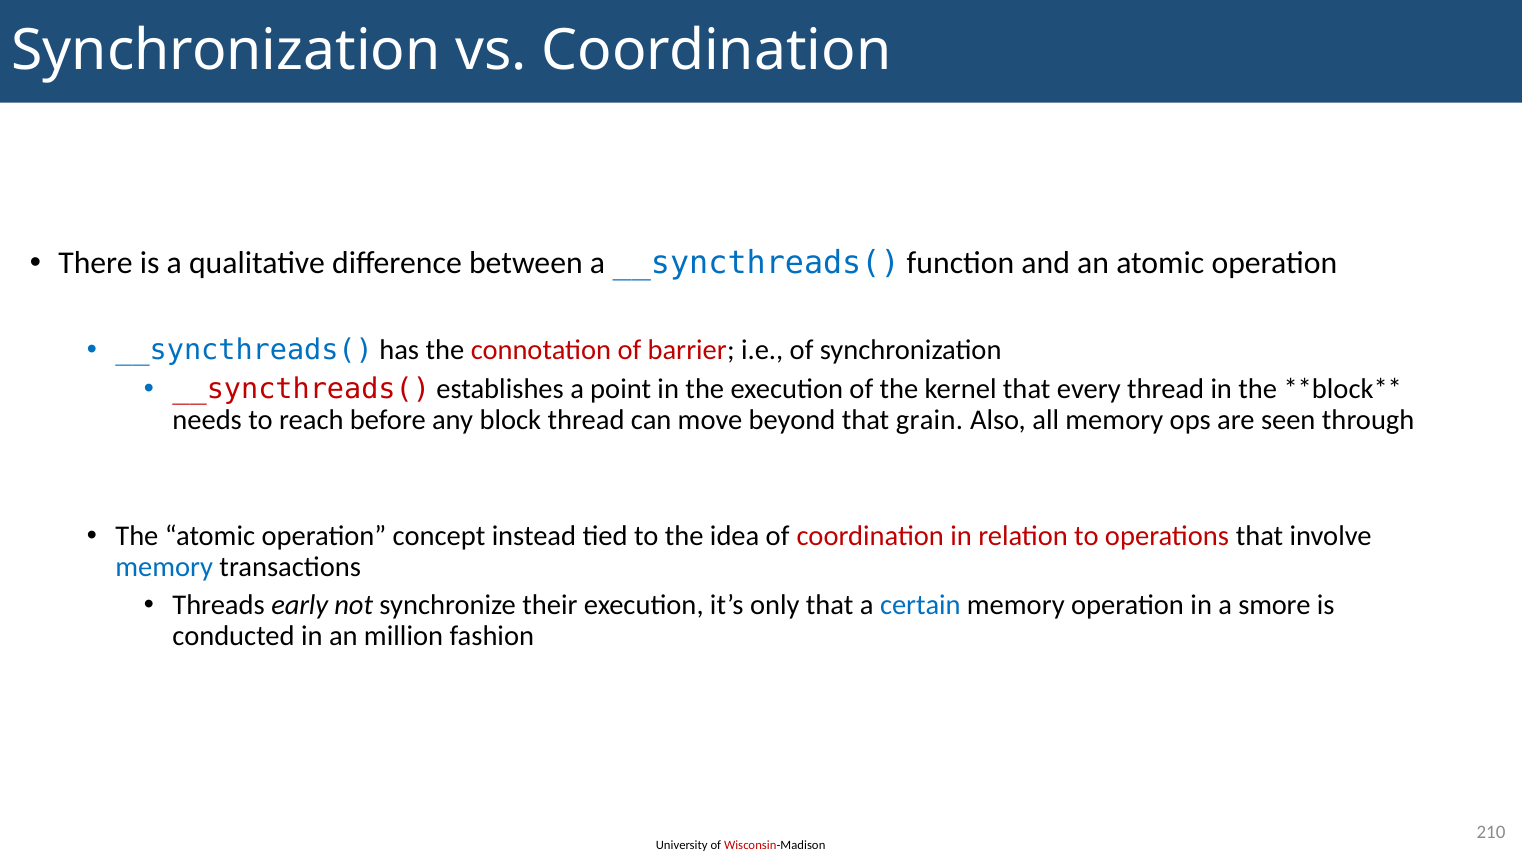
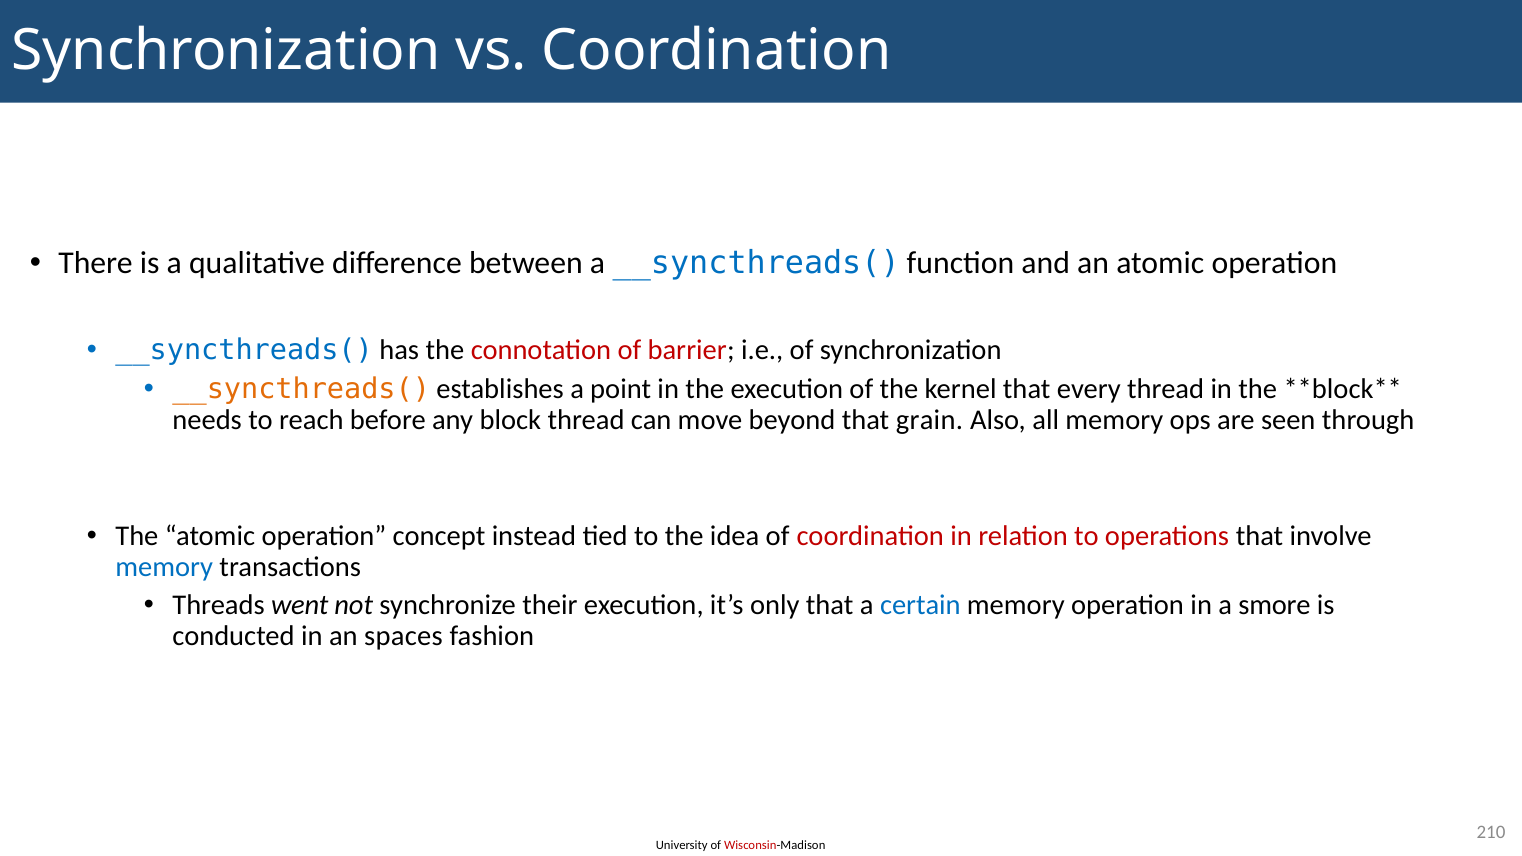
__syncthreads( colour: red -> orange (301, 389)
early: early -> went (300, 606)
million: million -> spaces (403, 636)
